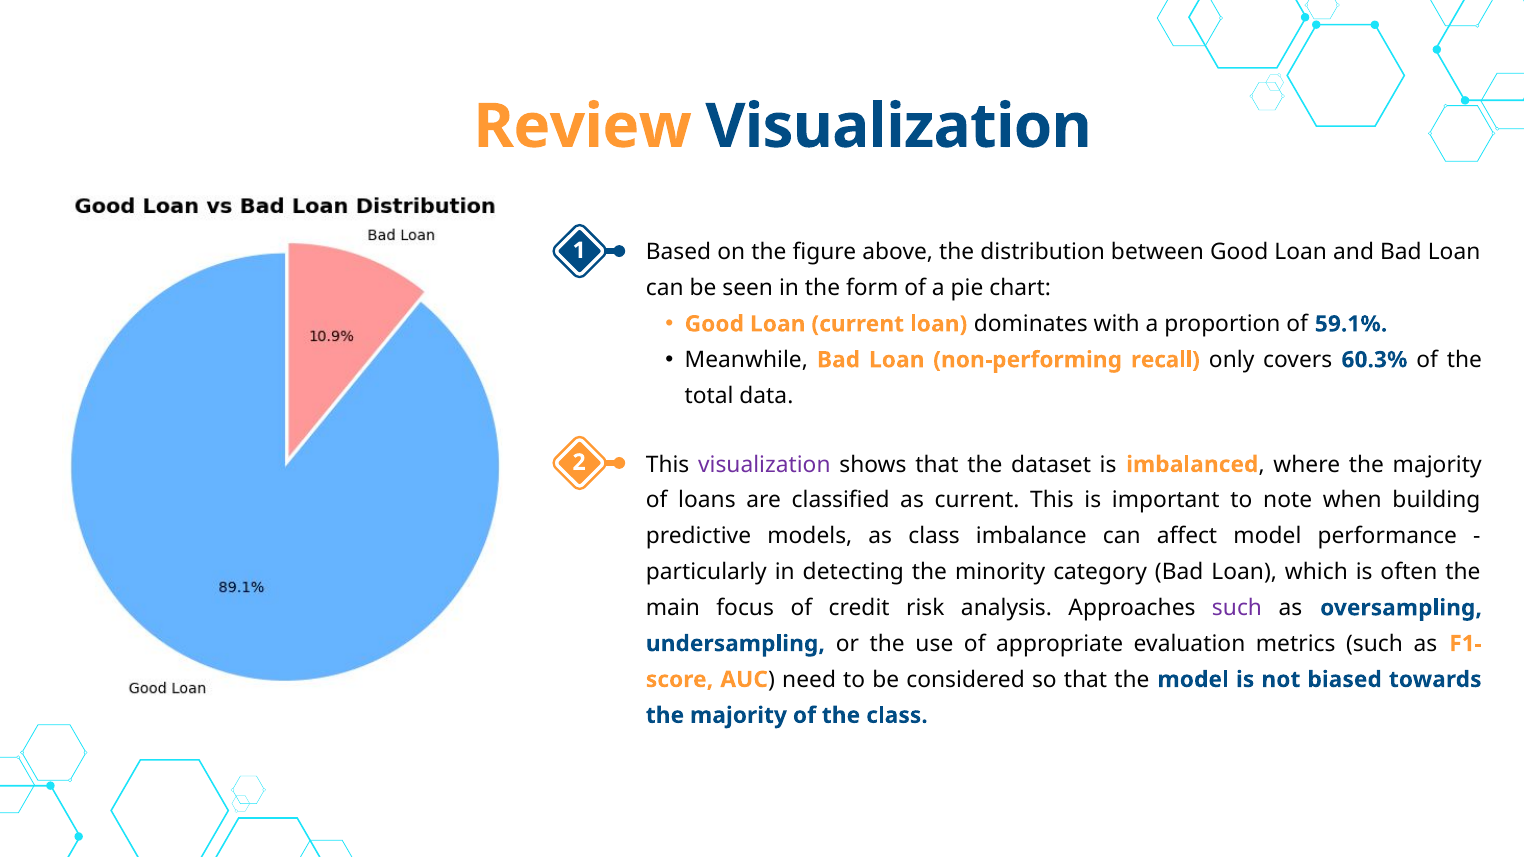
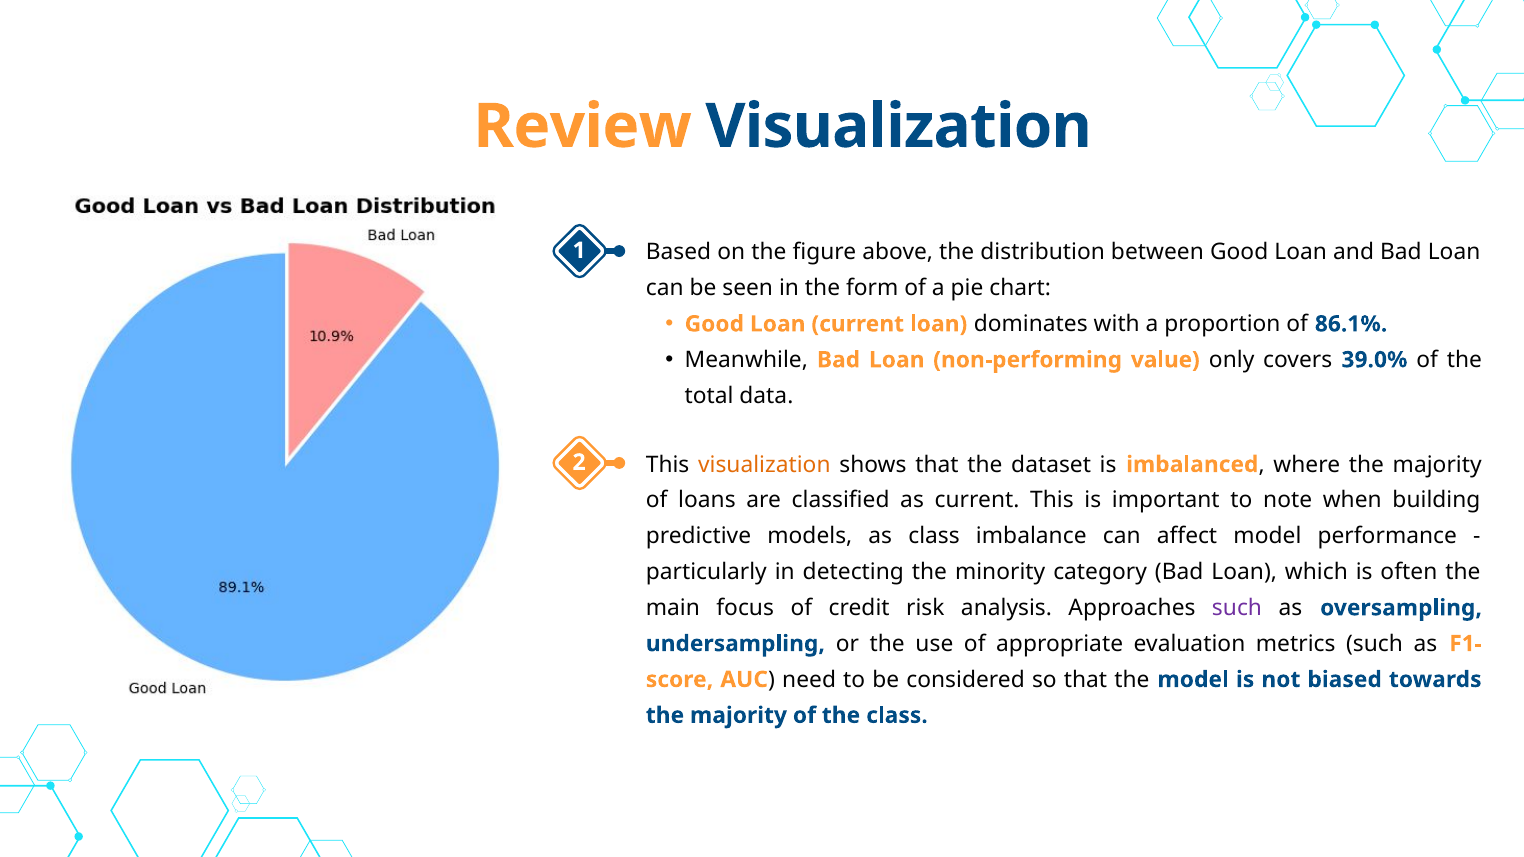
59.1%: 59.1% -> 86.1% (1351, 324)
recall: recall -> value (1165, 360)
60.3%: 60.3% -> 39.0% (1374, 360)
visualization colour: purple -> orange (764, 465)
